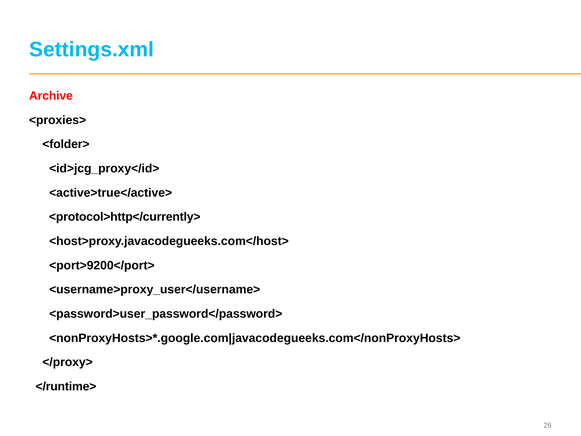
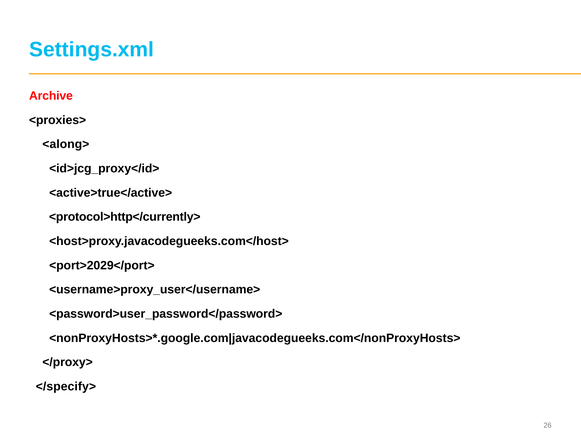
<folder>: <folder> -> <along> (66, 144)
<port>9200</port>: <port>9200</port> -> <port>2029</port> (102, 265)
</runtime>: </runtime> -> </specify> (66, 386)
